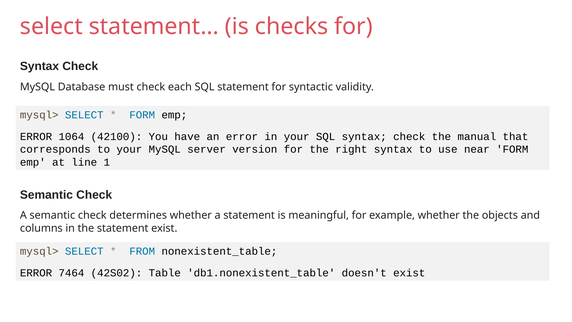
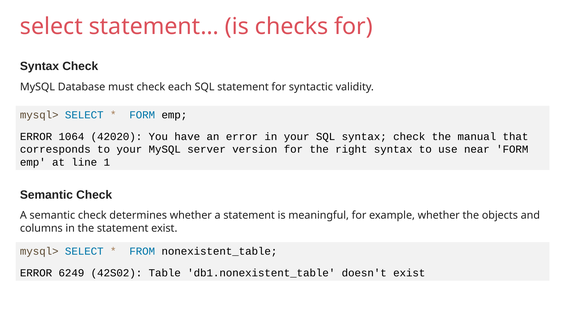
42100: 42100 -> 42020 (116, 136)
7464: 7464 -> 6249 (71, 273)
